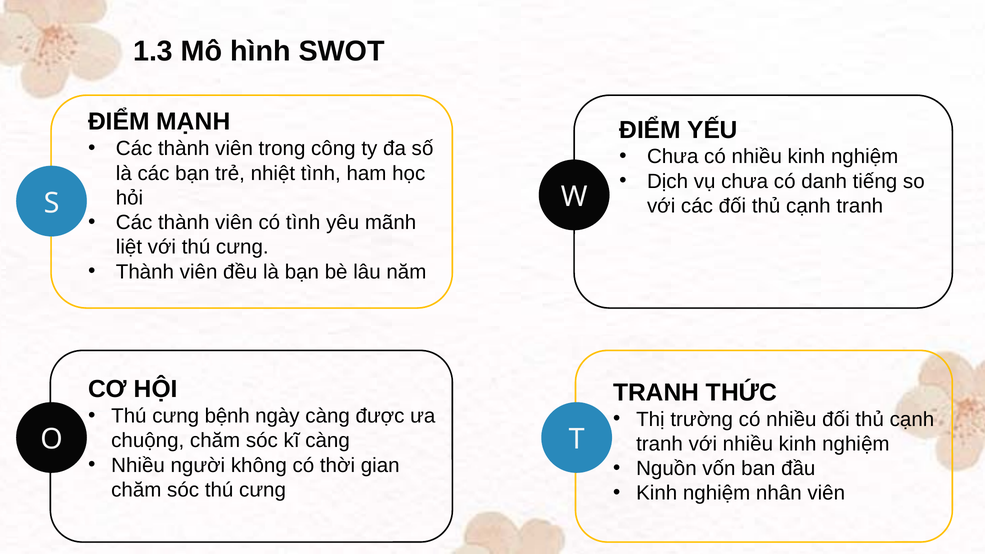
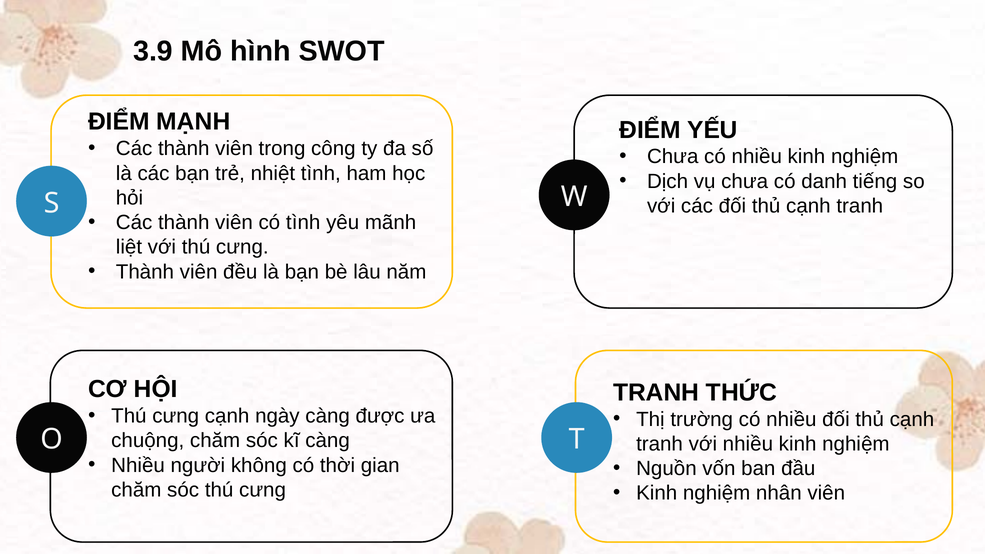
1.3: 1.3 -> 3.9 (153, 51)
cưng bệnh: bệnh -> cạnh (227, 416)
